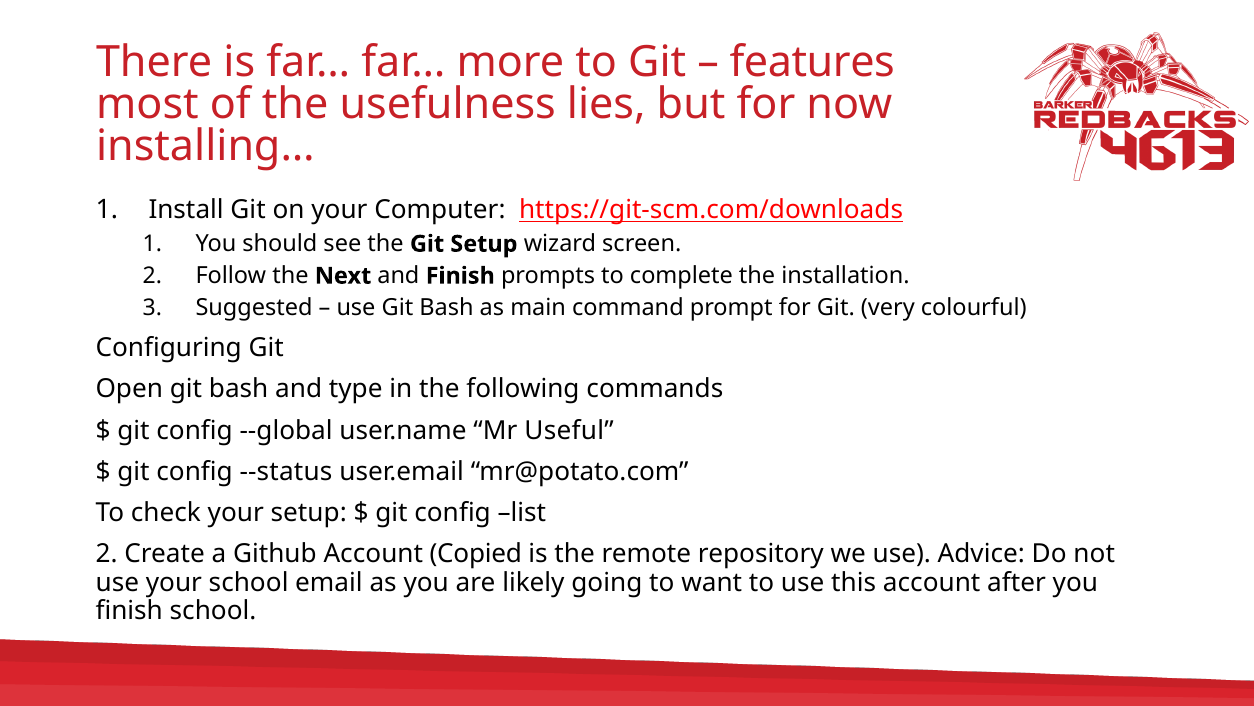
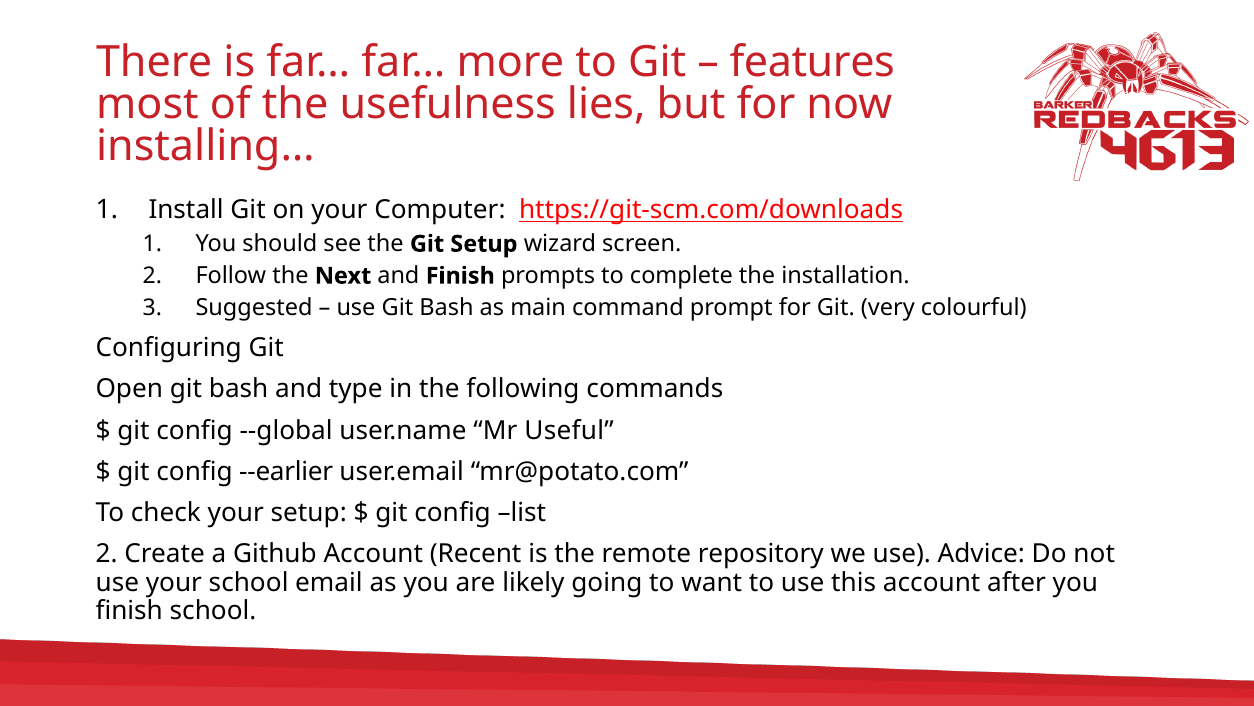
--status: --status -> --earlier (286, 471)
Copied: Copied -> Recent (476, 554)
